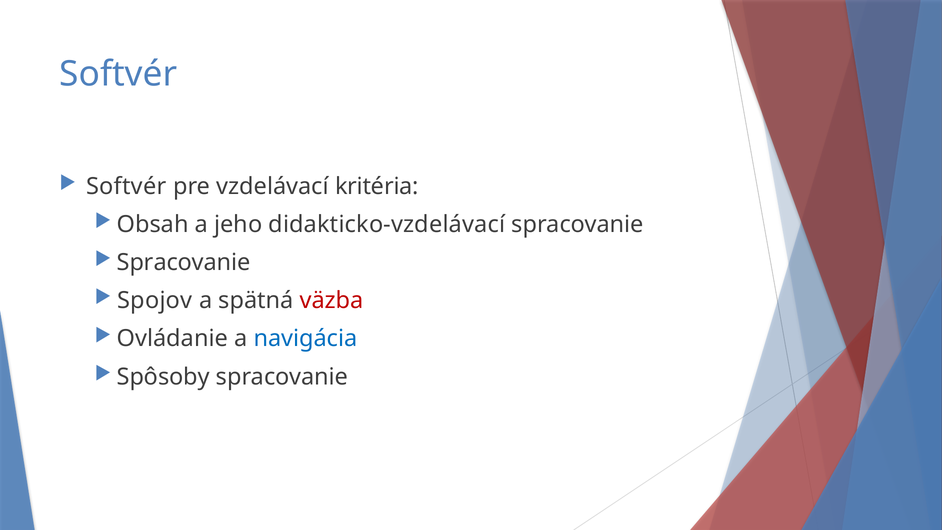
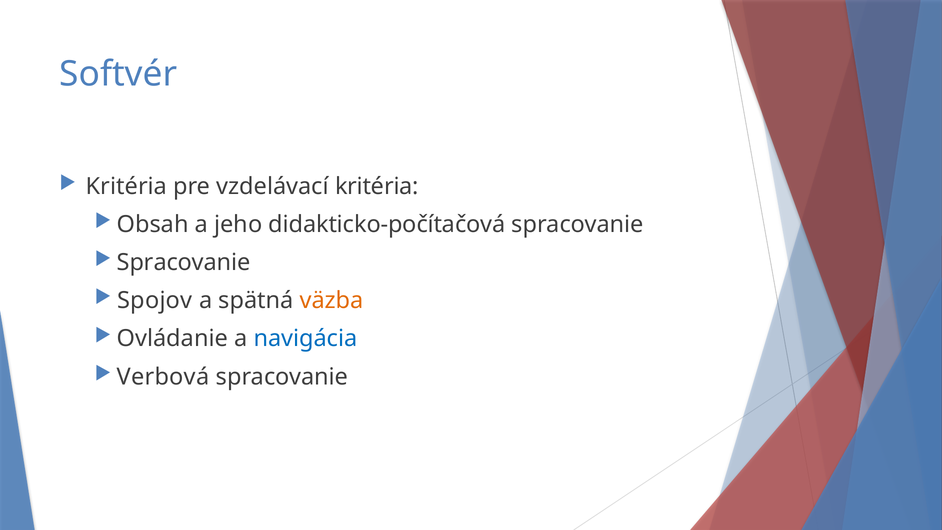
Softvér: Softvér -> Kritéria (126, 186)
didakticko-vzdelávací: didakticko-vzdelávací -> didakticko-počítačová (387, 224)
väzba colour: red -> orange (332, 300)
Spôsoby: Spôsoby -> Verbová (163, 377)
